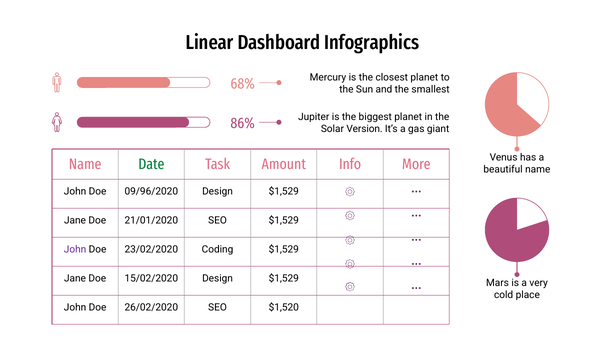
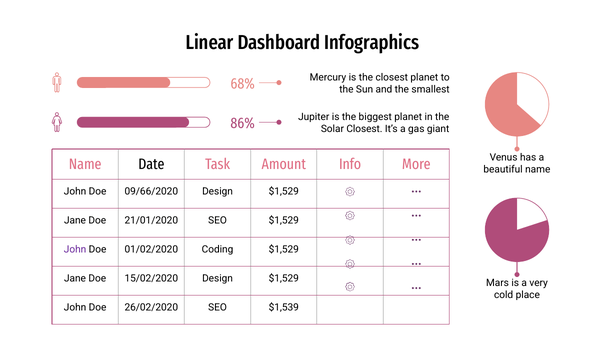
Solar Version: Version -> Closest (364, 129)
Date colour: green -> black (151, 164)
09/96/2020: 09/96/2020 -> 09/66/2020 (151, 191)
23/02/2020: 23/02/2020 -> 01/02/2020 (151, 249)
$1,520: $1,520 -> $1,539 (284, 308)
